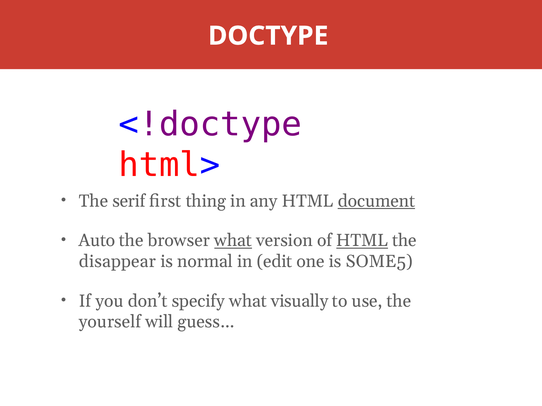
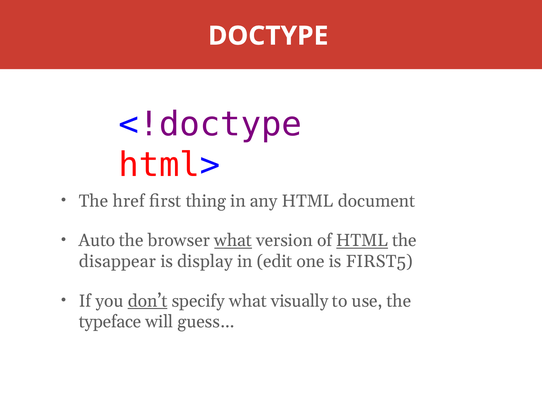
serif: serif -> href (129, 201)
document underline: present -> none (376, 201)
normal: normal -> display (205, 262)
SOME5: SOME5 -> FIRST5 (379, 262)
don’t underline: none -> present (148, 301)
yourself: yourself -> typeface (110, 322)
